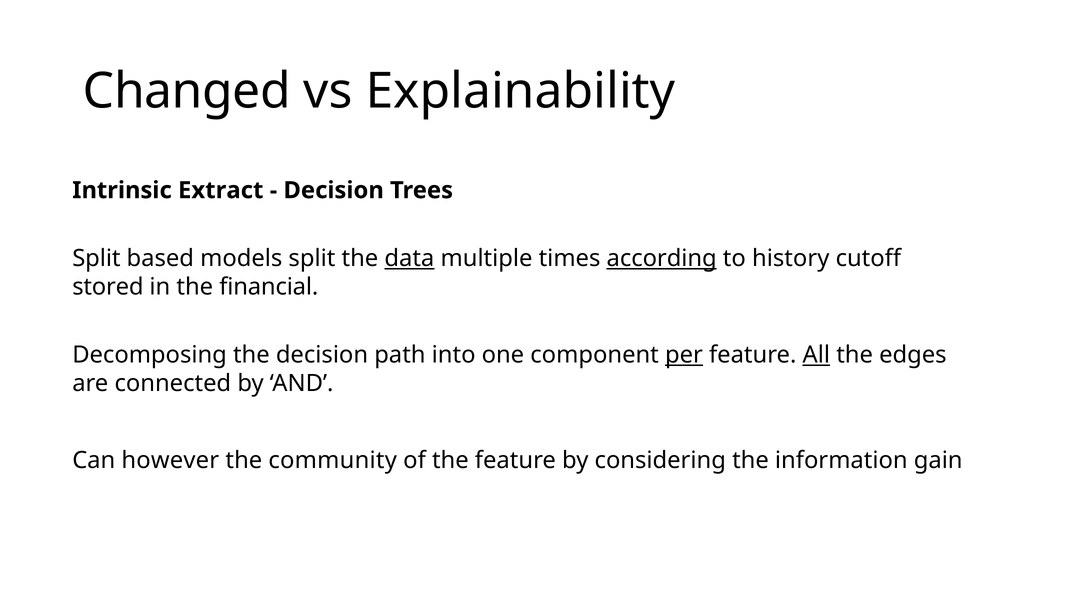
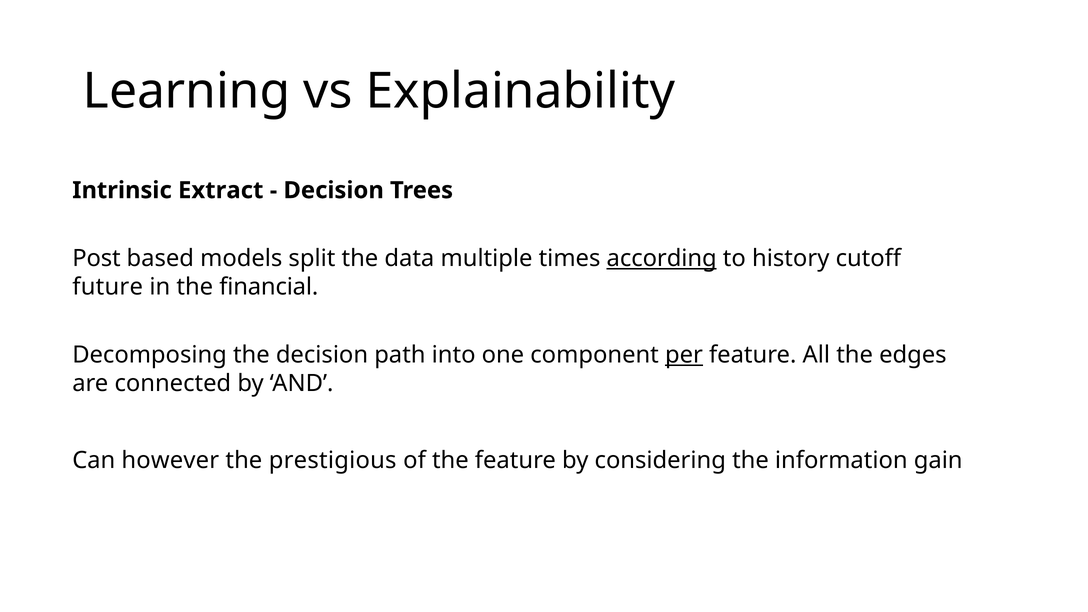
Changed: Changed -> Learning (187, 91)
Split: Split -> Post (96, 258)
data underline: present -> none (409, 258)
stored: stored -> future (108, 287)
All underline: present -> none (816, 355)
community: community -> prestigious (333, 460)
